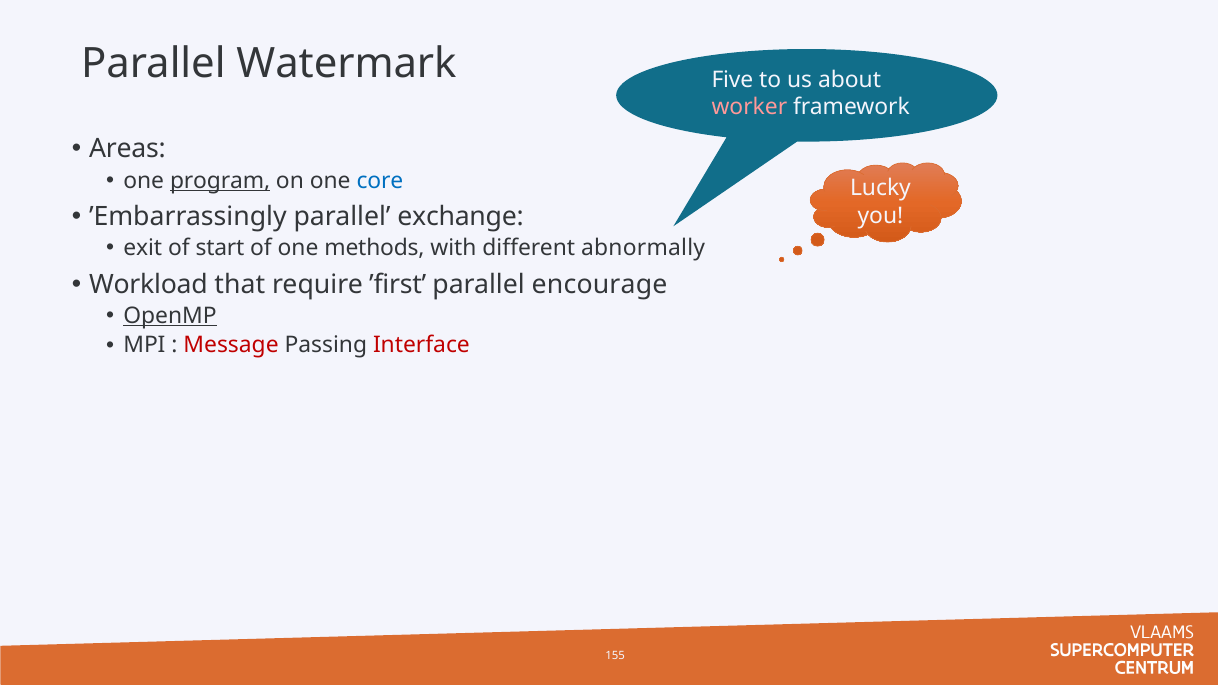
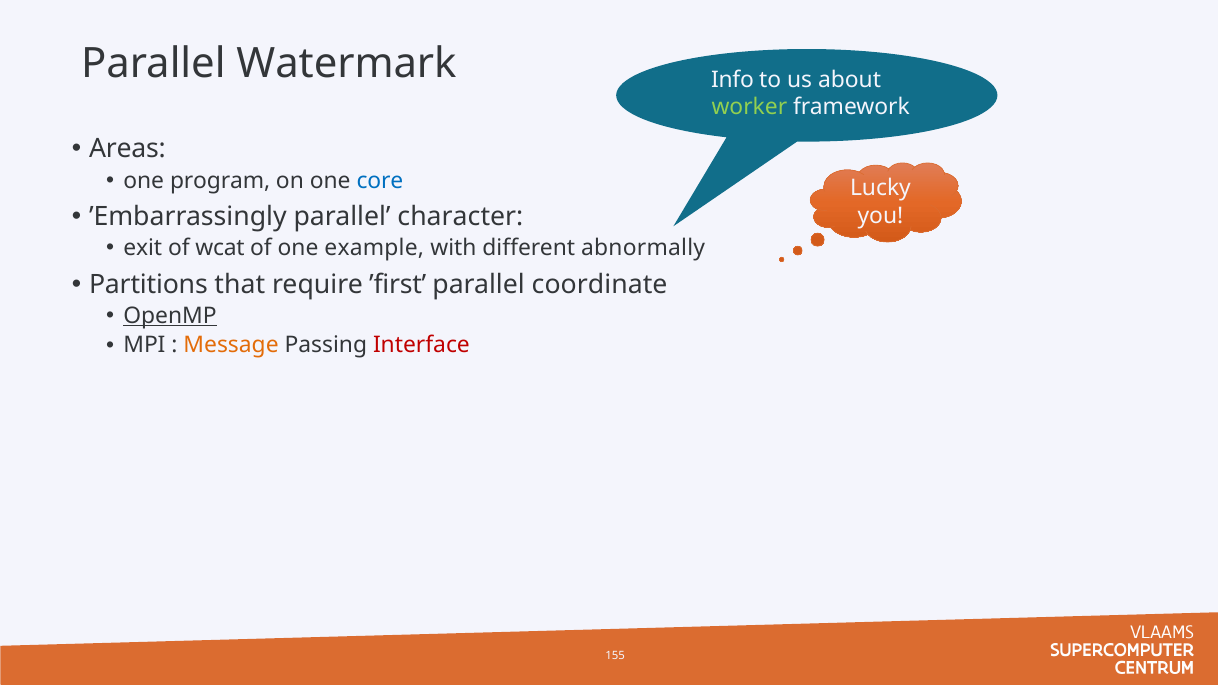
Five: Five -> Info (732, 79)
worker colour: pink -> light green (749, 107)
program underline: present -> none (220, 181)
exchange: exchange -> character (460, 217)
start: start -> wcat (220, 248)
methods: methods -> example (374, 248)
Workload: Workload -> Partitions (148, 285)
encourage: encourage -> coordinate (600, 285)
Message colour: red -> orange (231, 345)
